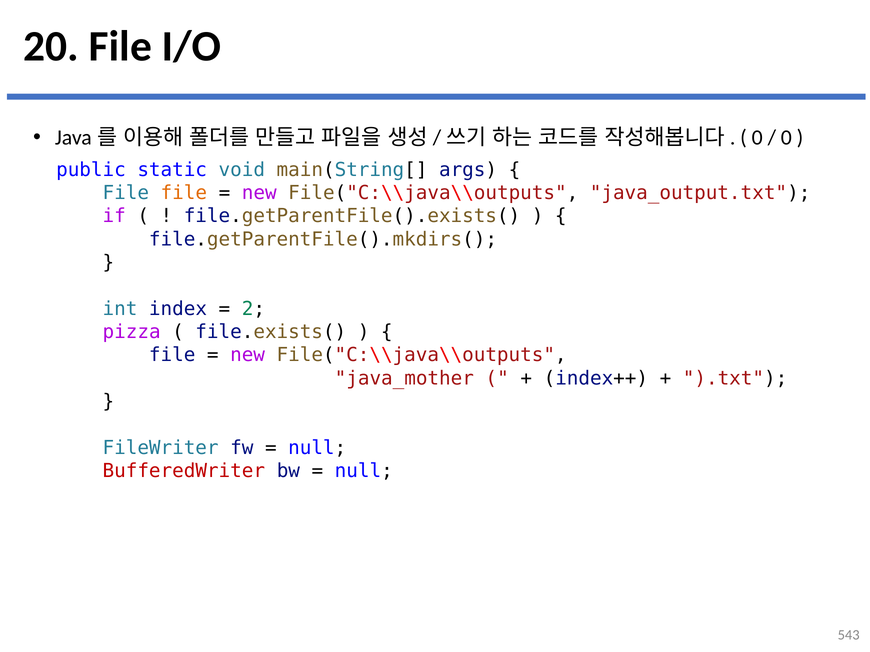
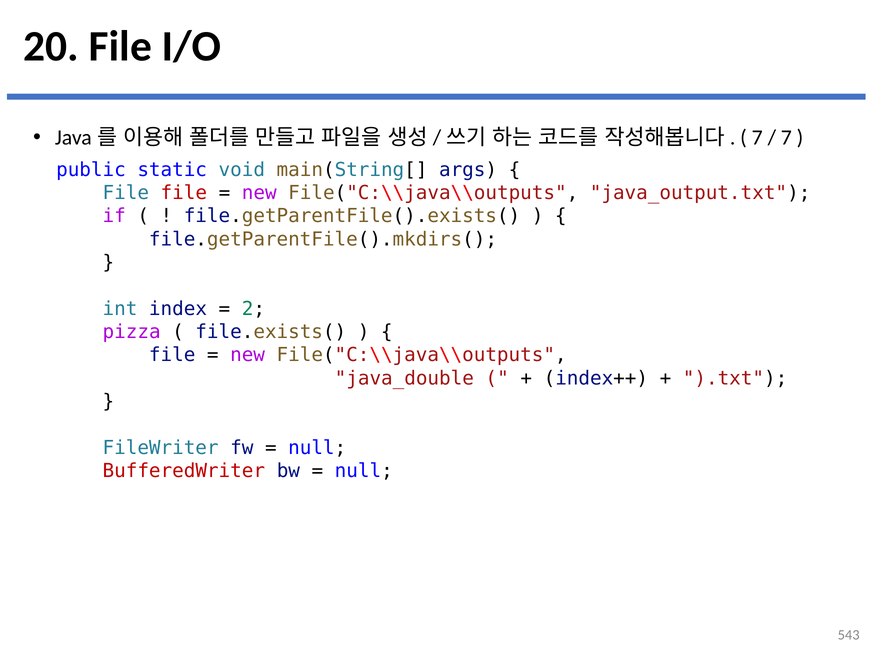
0: 0 -> 7 (757, 138)
0: 0 -> 7 (786, 138)
file colour: orange -> red (184, 193)
java_mother: java_mother -> java_double (404, 378)
